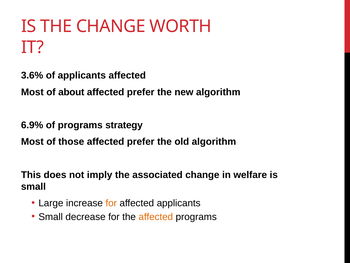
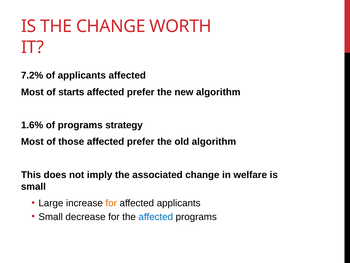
3.6%: 3.6% -> 7.2% (32, 75)
about: about -> starts (71, 92)
6.9%: 6.9% -> 1.6% (32, 125)
affected colour: orange -> blue (156, 216)
